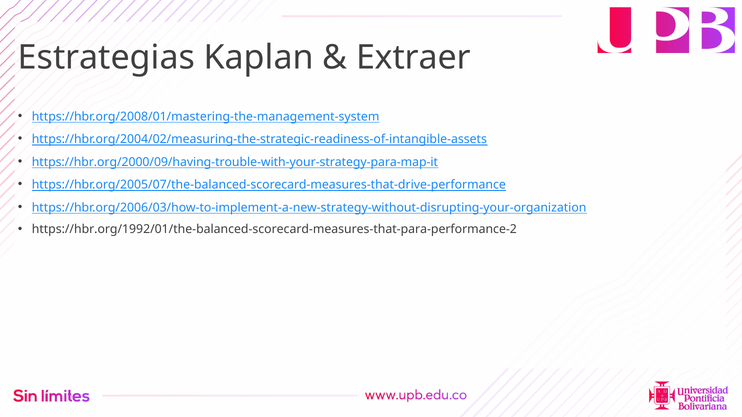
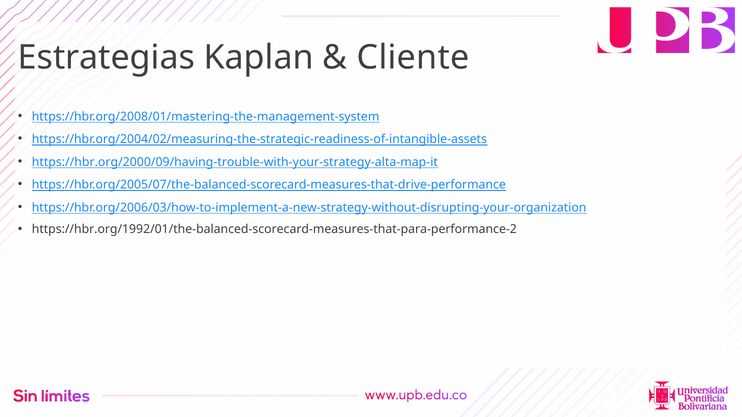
Extraer: Extraer -> Cliente (413, 58)
https://hbr.org/2000/09/having-trouble-with-your-strategy-para-map-it: https://hbr.org/2000/09/having-trouble-with-your-strategy-para-map-it -> https://hbr.org/2000/09/having-trouble-with-your-strategy-alta-map-it (235, 162)
